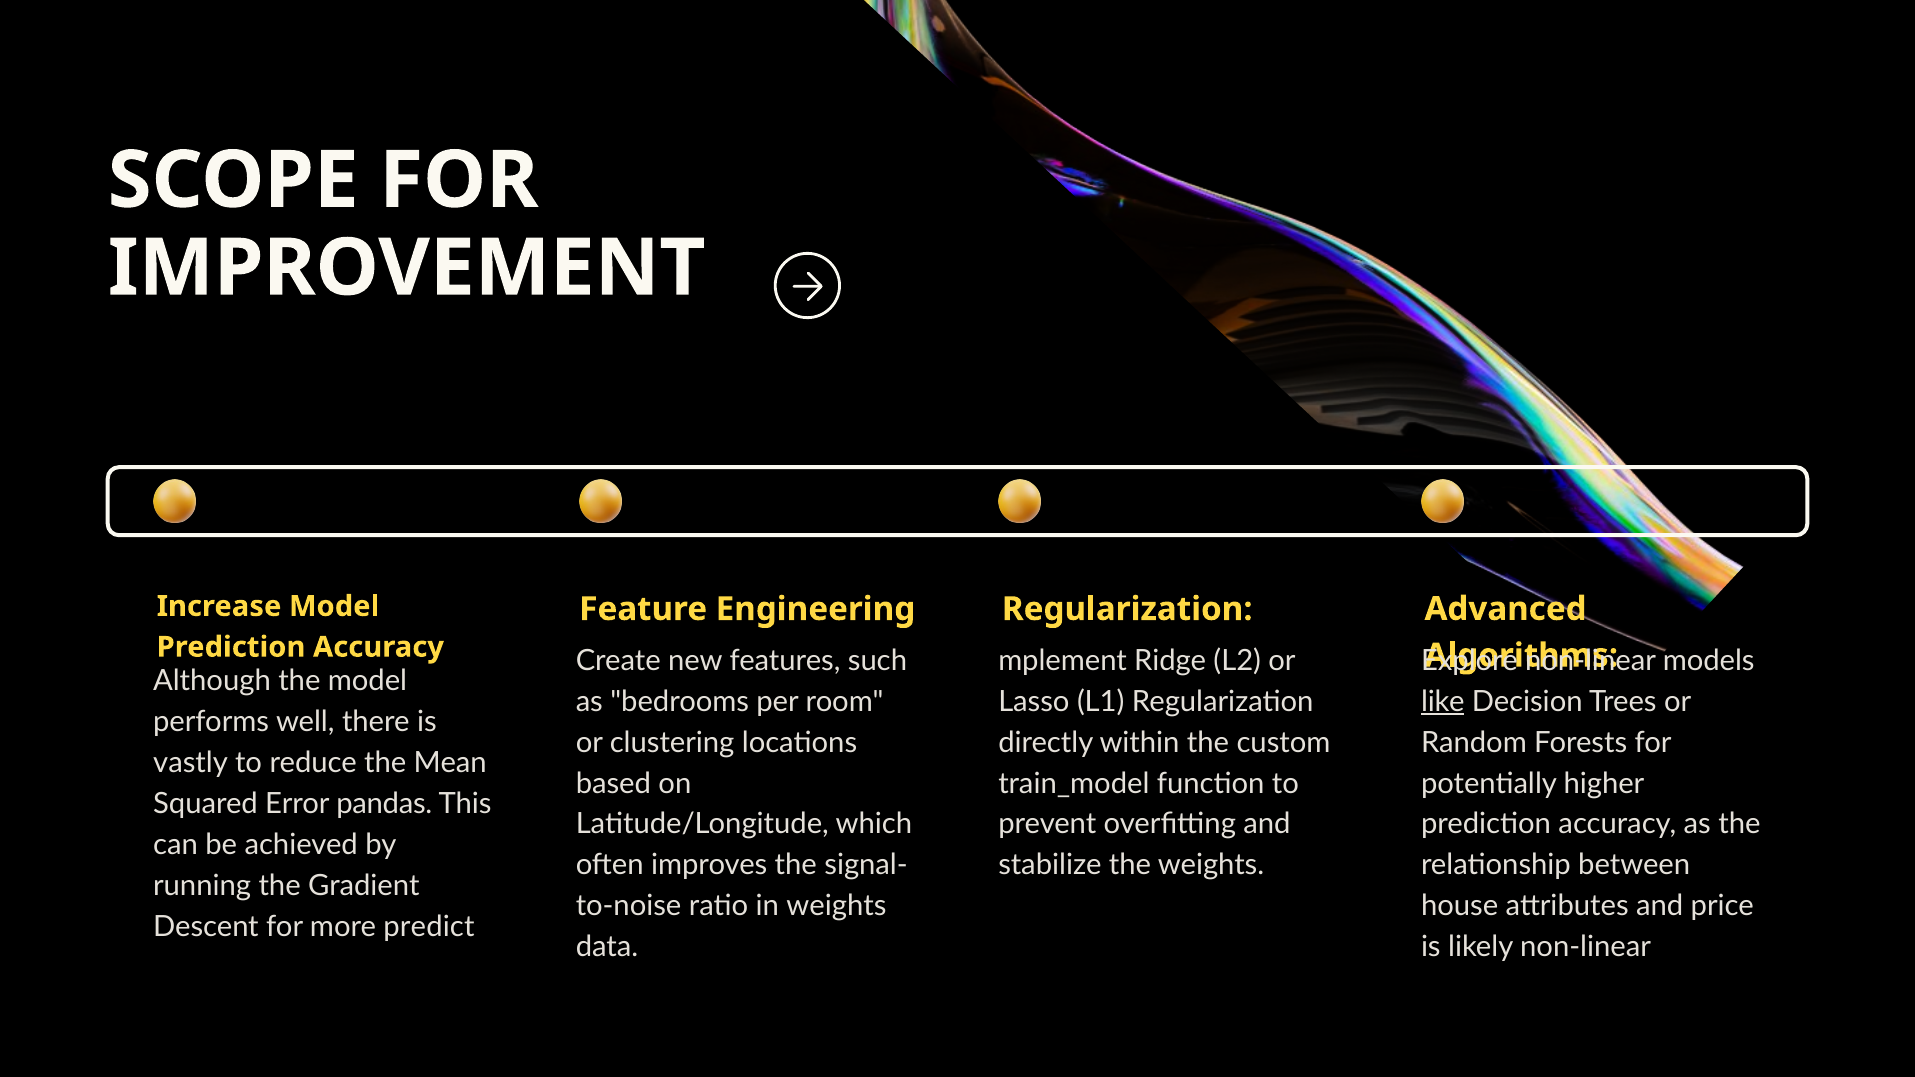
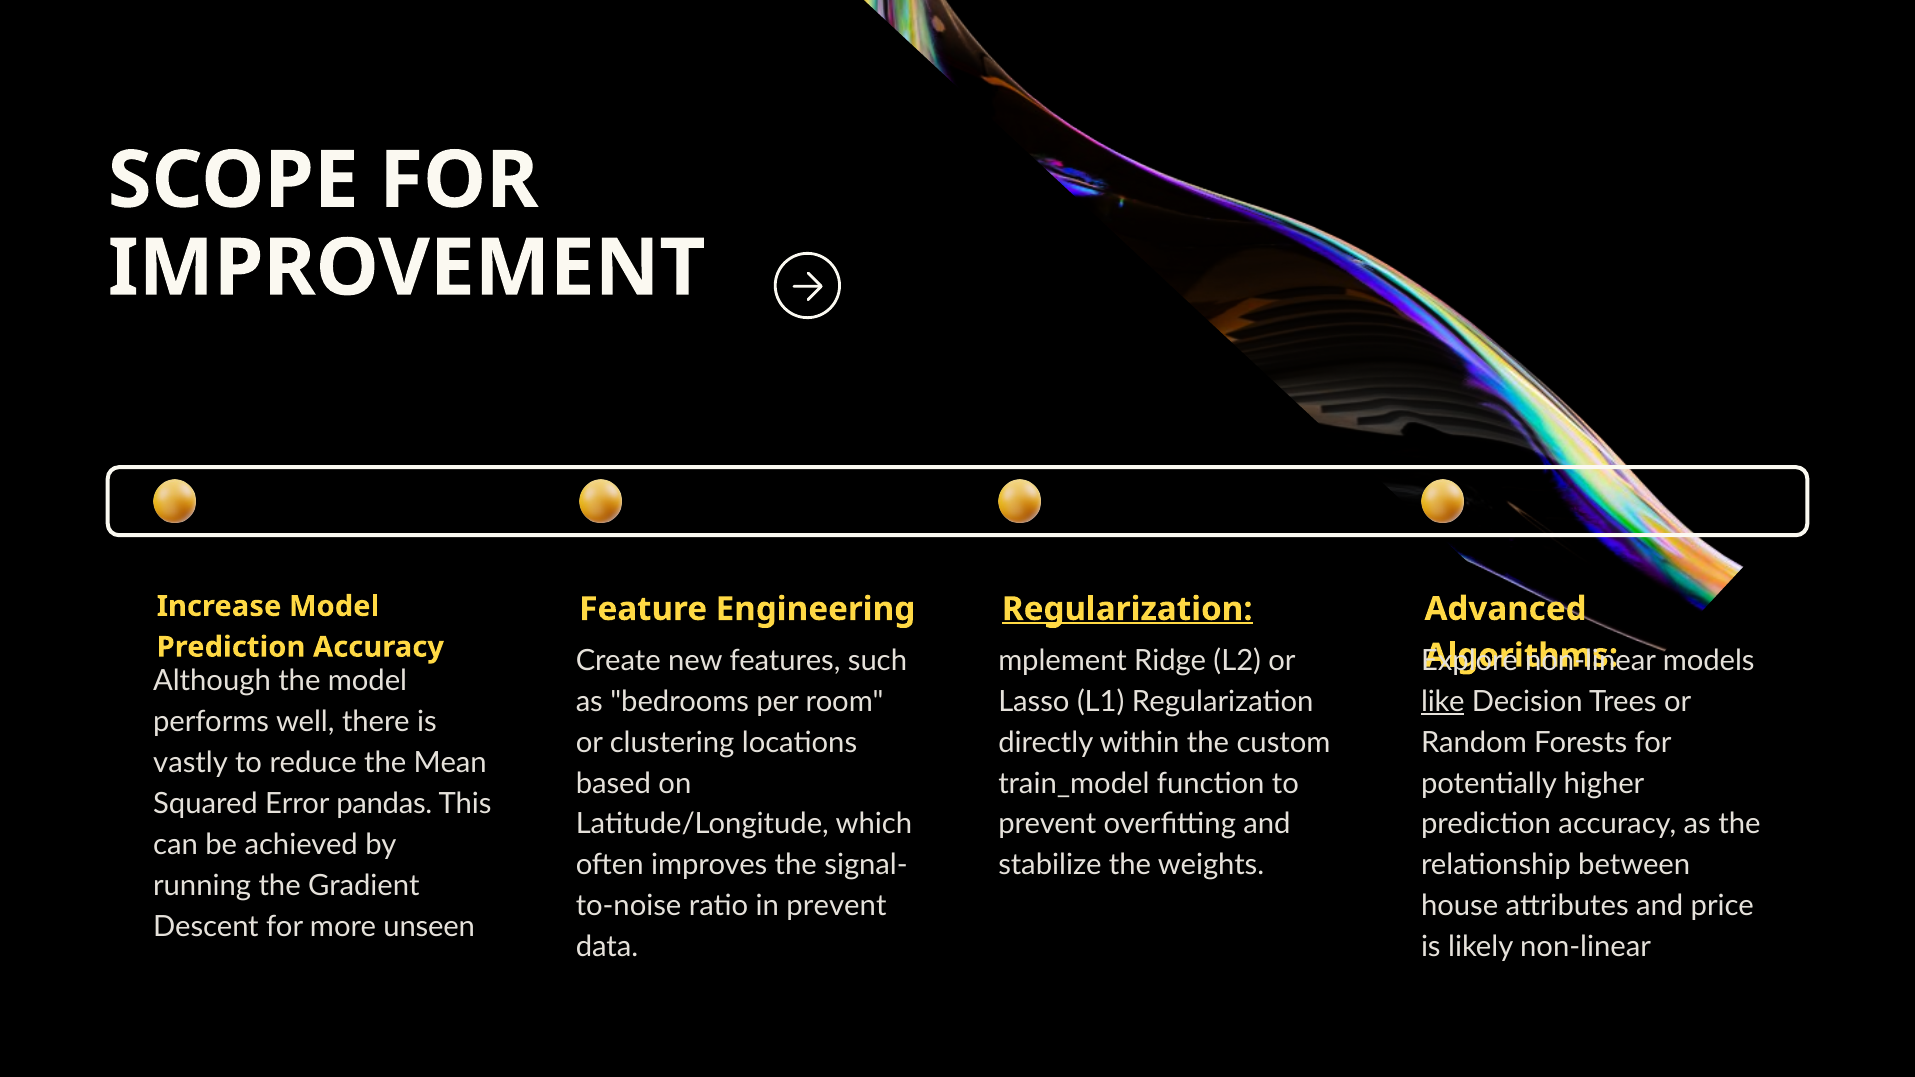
Regularization underline: none -> present (1127, 609)
in weights: weights -> prevent (837, 906)
predict: predict -> unseen (429, 927)
